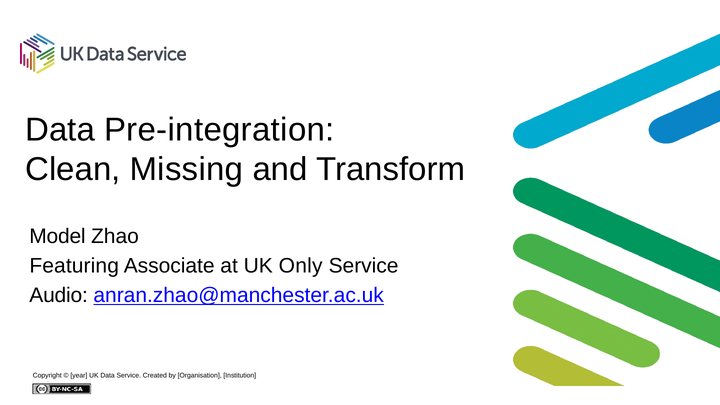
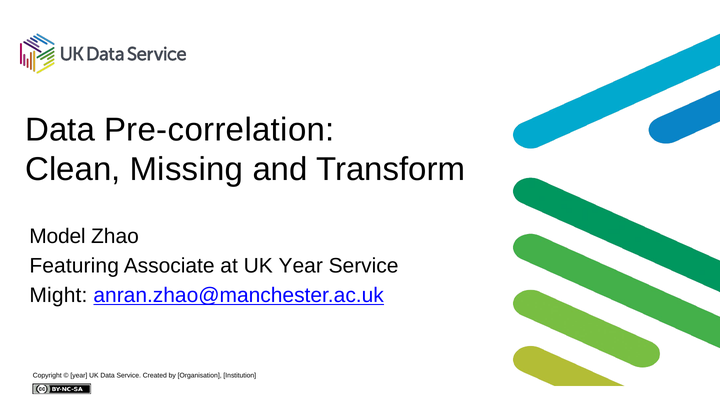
Pre-integration: Pre-integration -> Pre-correlation (219, 130)
UK Only: Only -> Year (301, 266)
Audio: Audio -> Might (58, 295)
